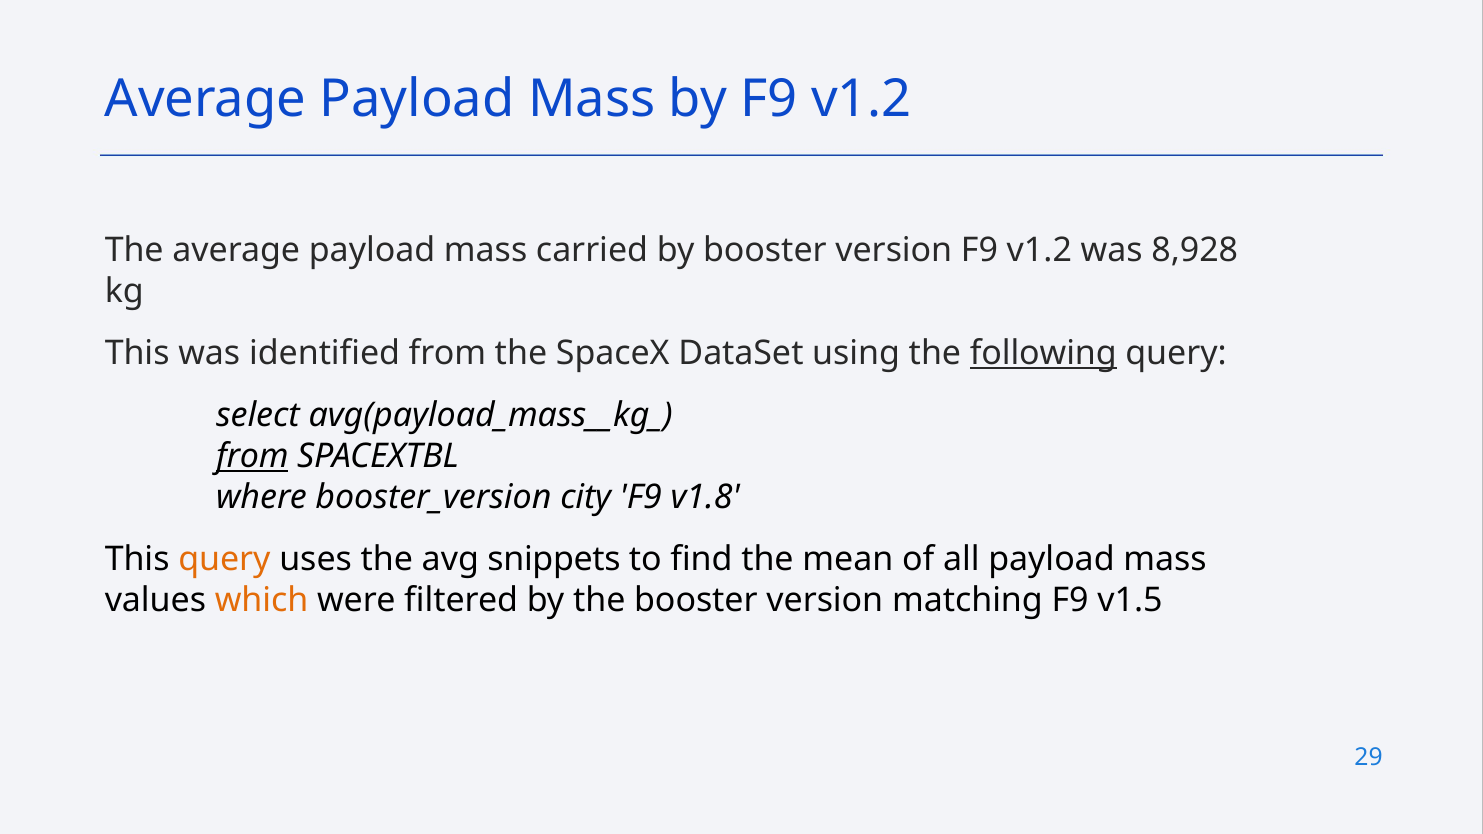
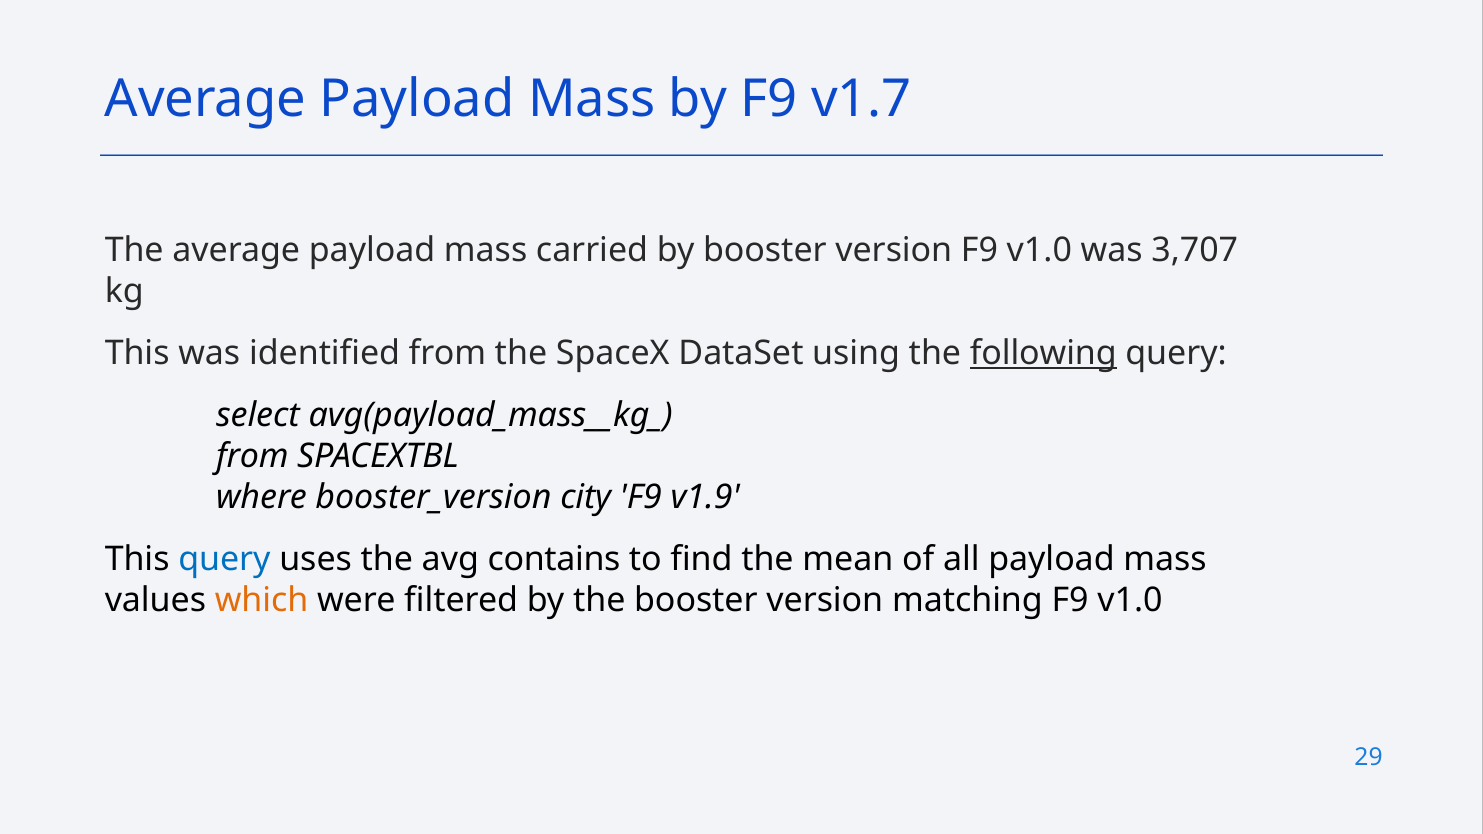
by F9 v1.2: v1.2 -> v1.7 (862, 99)
version F9 v1.2: v1.2 -> v1.0 (1039, 250)
8,928: 8,928 -> 3,707 (1195, 250)
from underline: present -> none (252, 456)
v1.8: v1.8 -> v1.9 (705, 497)
query colour: orange -> blue (224, 560)
snippets: snippets -> contains (554, 560)
matching F9 v1.5: v1.5 -> v1.0 (1130, 600)
